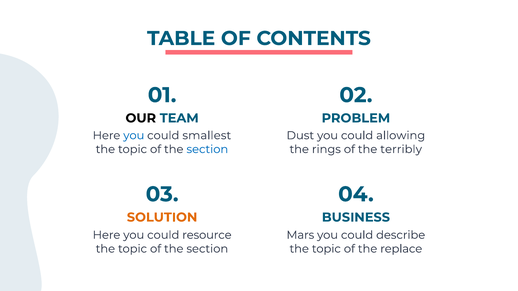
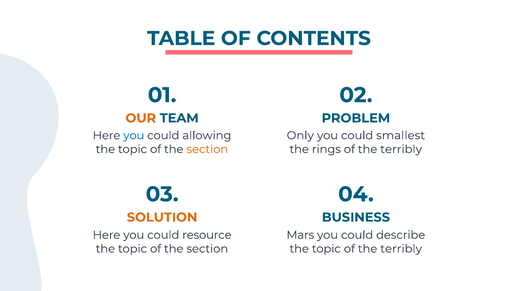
OUR colour: black -> orange (141, 118)
smallest: smallest -> allowing (207, 136)
Dust: Dust -> Only (300, 136)
allowing: allowing -> smallest (401, 136)
section colour: blue -> orange (207, 149)
topic of the replace: replace -> terribly (401, 249)
